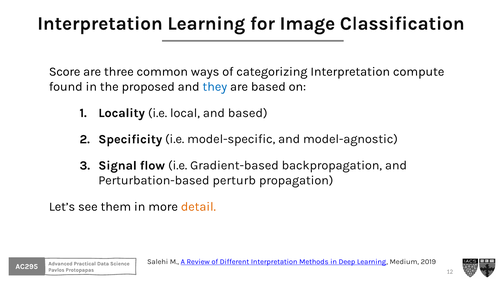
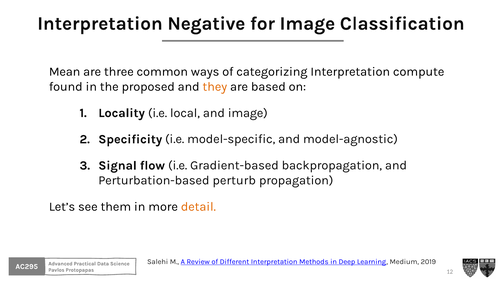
Interpretation Learning: Learning -> Negative (206, 23)
Score: Score -> Mean (65, 71)
they colour: blue -> orange (215, 86)
and based: based -> image (248, 113)
